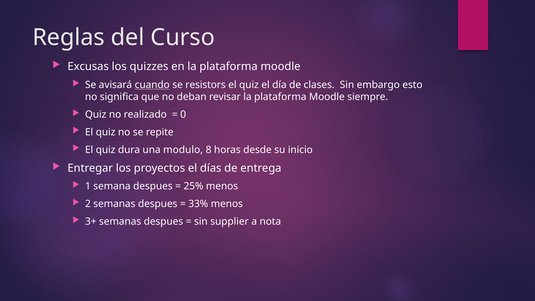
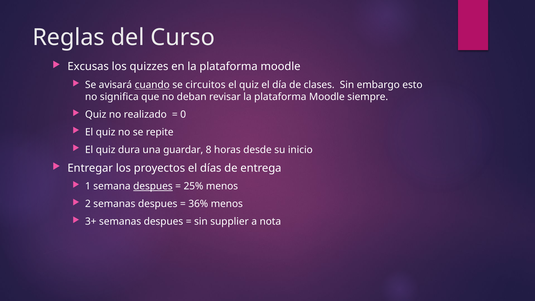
resistors: resistors -> circuitos (206, 85)
modulo: modulo -> guardar (183, 150)
despues underline: none -> present (153, 186)
33%: 33% -> 36% (198, 204)
